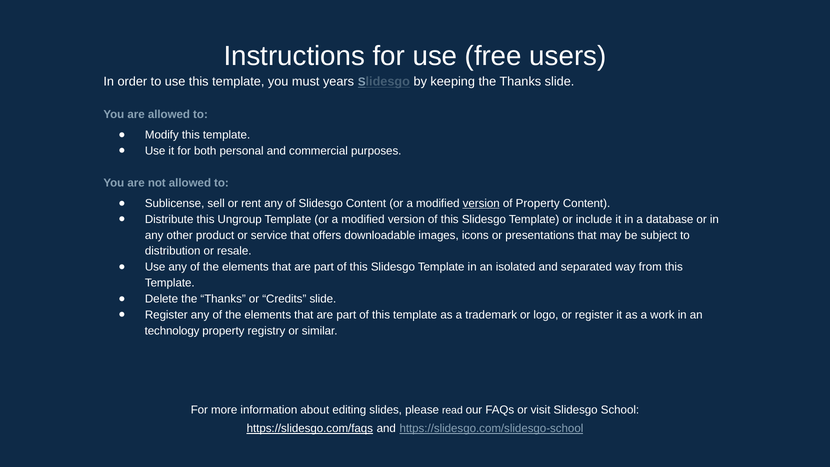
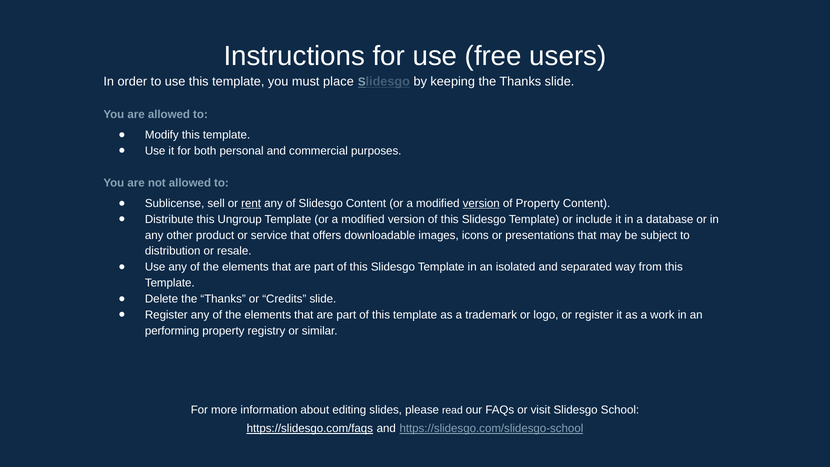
years: years -> place (338, 82)
rent underline: none -> present (251, 203)
technology: technology -> performing (172, 331)
